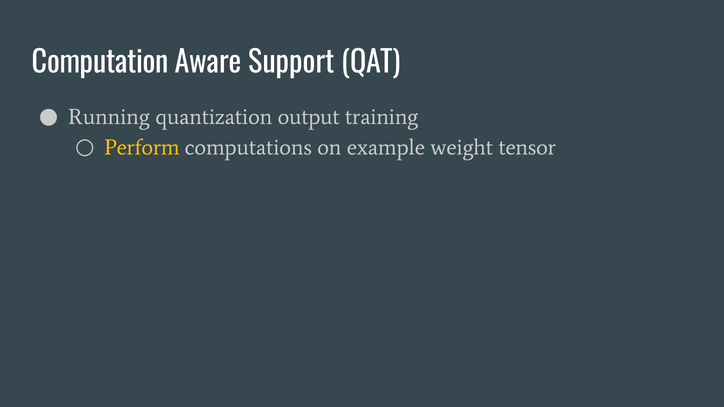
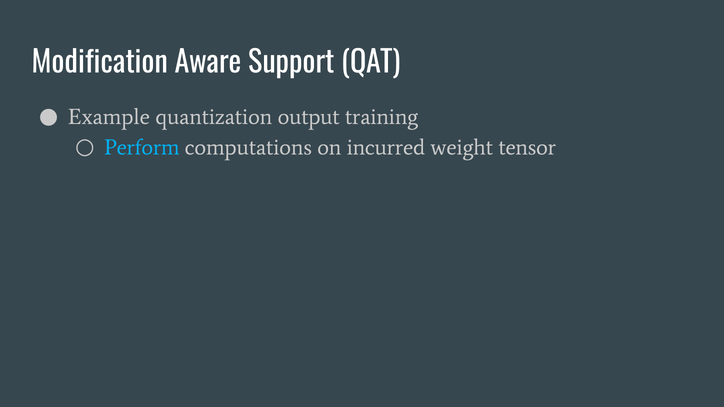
Computation: Computation -> Modification (100, 63)
Running: Running -> Example (109, 117)
Perform colour: yellow -> light blue (142, 148)
example: example -> incurred (386, 148)
